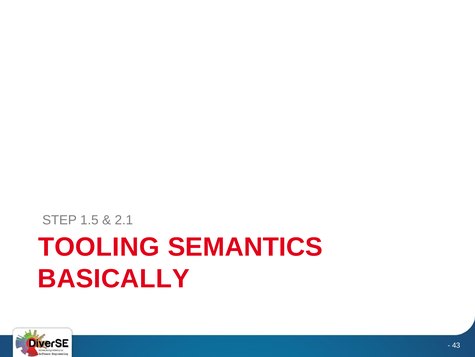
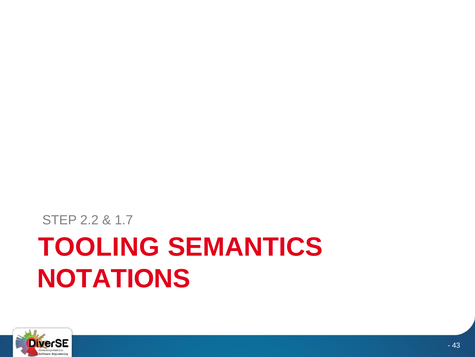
1.5: 1.5 -> 2.2 (89, 220)
2.1: 2.1 -> 1.7 (124, 220)
BASICALLY: BASICALLY -> NOTATIONS (114, 278)
